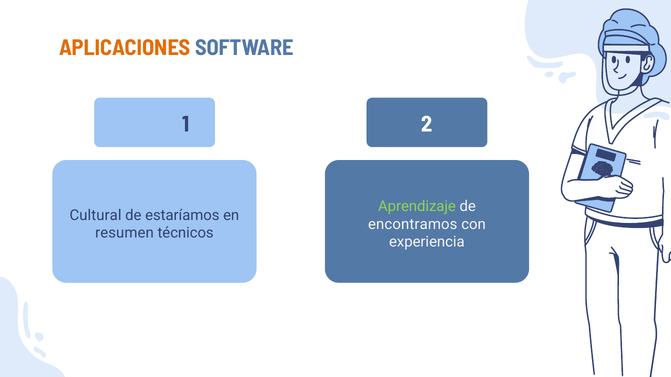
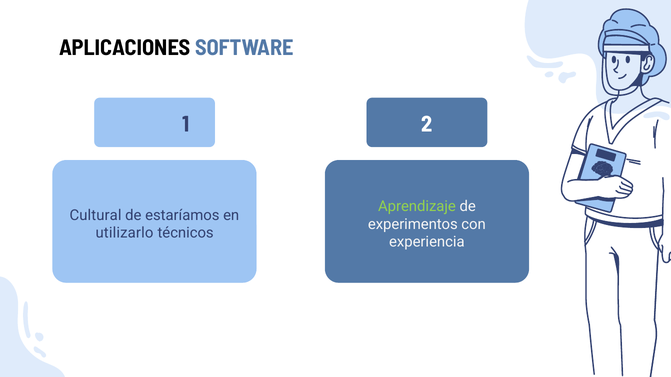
APLICACIONES colour: orange -> black (125, 48)
encontramos: encontramos -> experimentos (413, 224)
resumen: resumen -> utilizarlo (124, 233)
